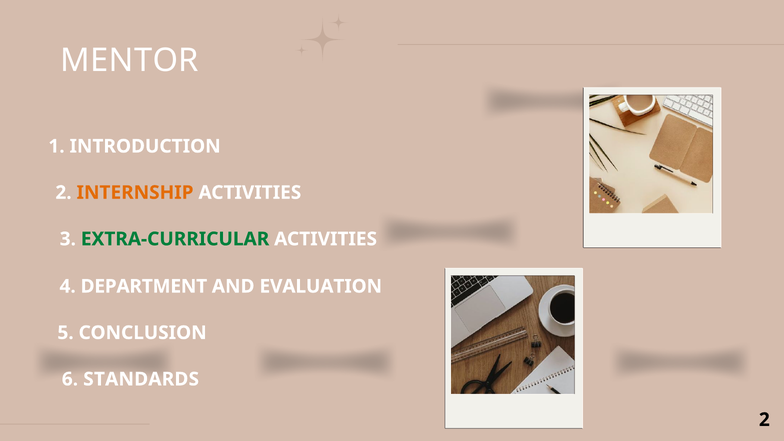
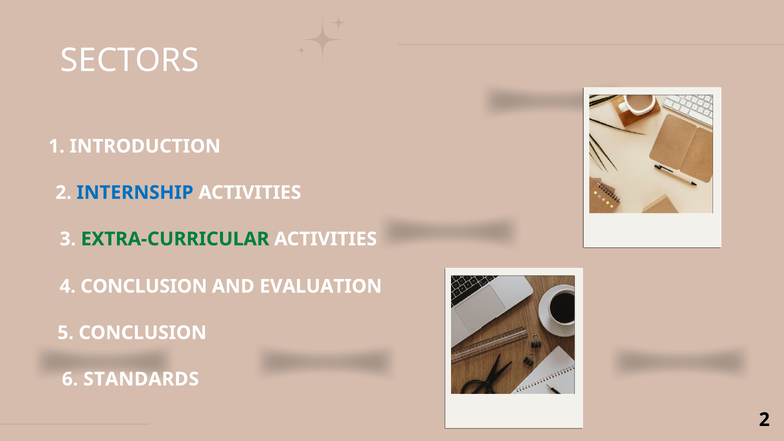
MENTOR: MENTOR -> SECTORS (130, 60)
INTERNSHIP colour: orange -> blue (135, 193)
4 DEPARTMENT: DEPARTMENT -> CONCLUSION (144, 286)
